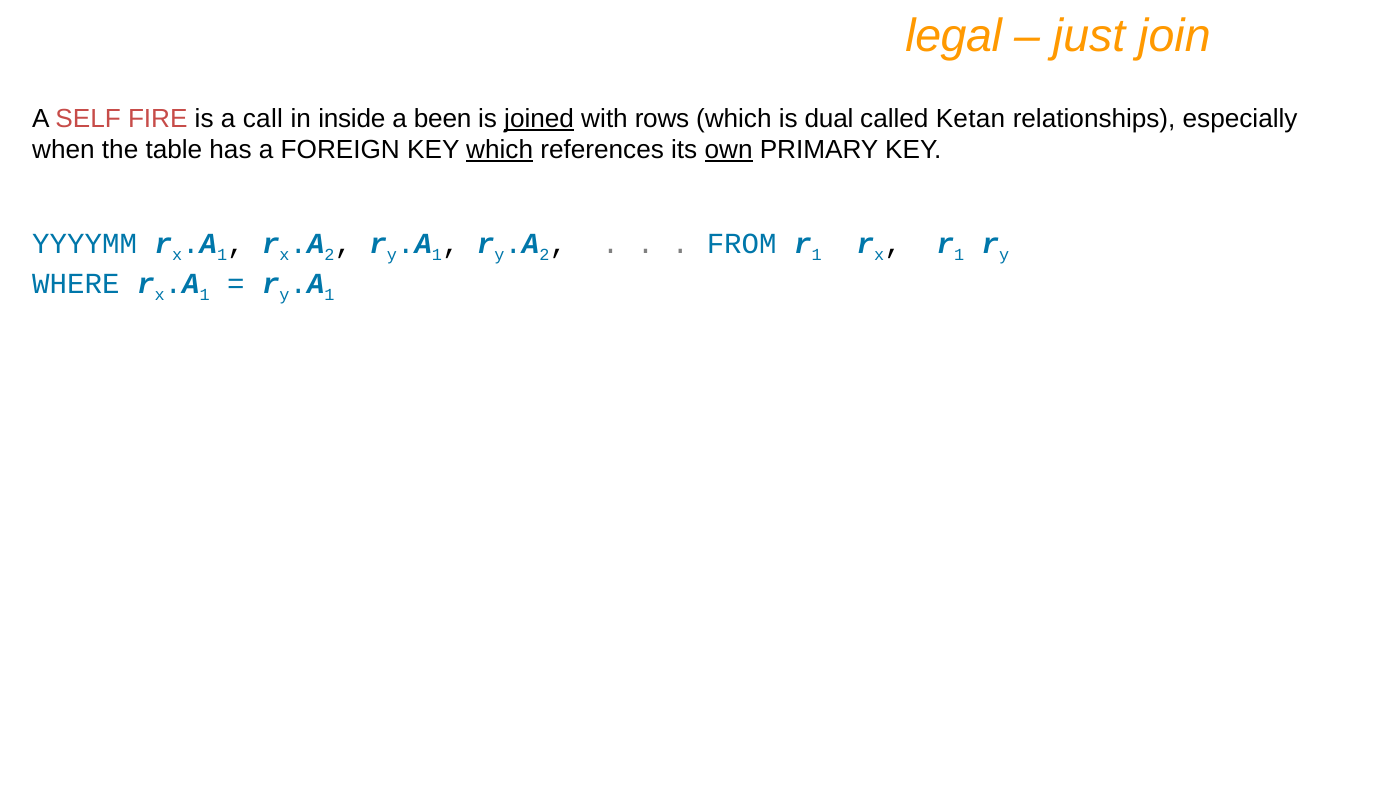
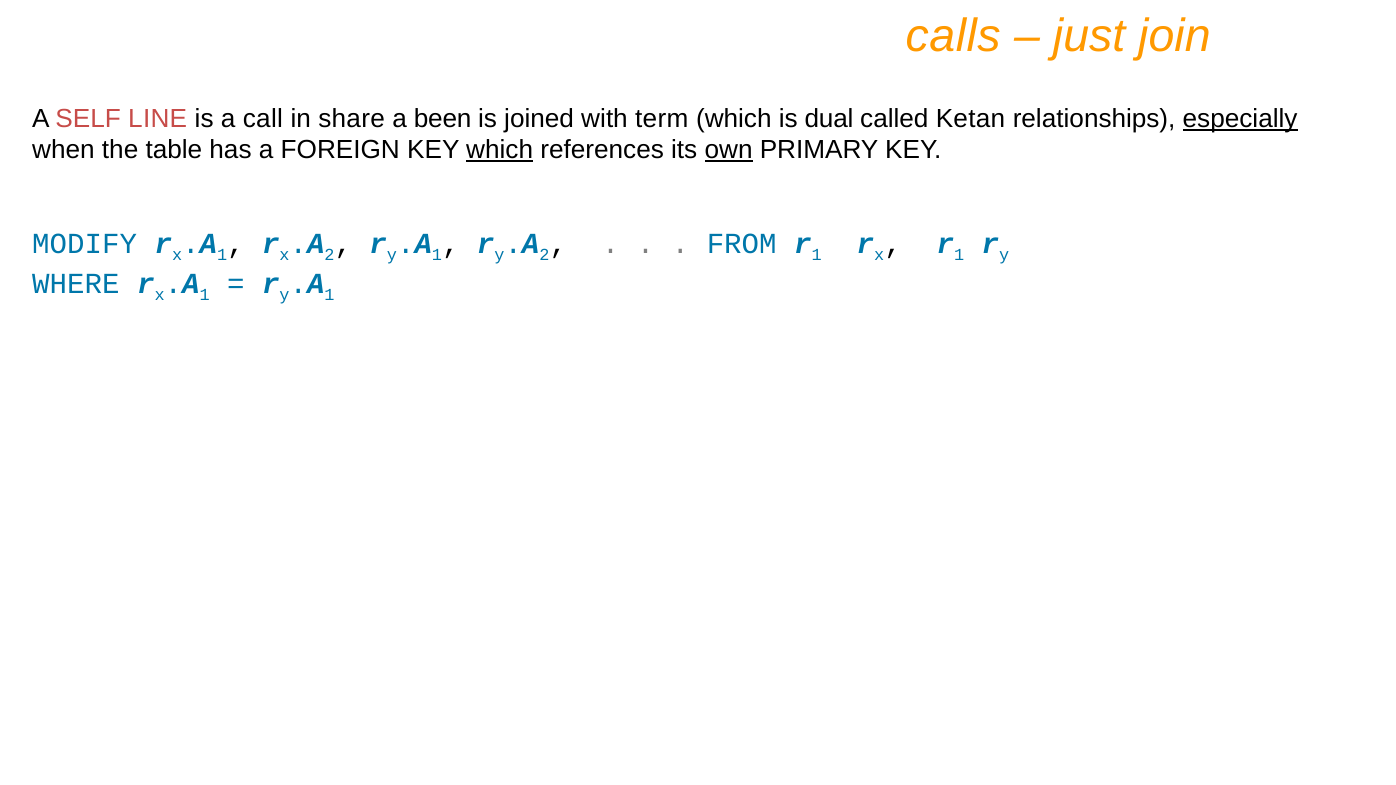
legal: legal -> calls (953, 36)
FIRE: FIRE -> LINE (158, 119)
inside: inside -> share (352, 119)
joined underline: present -> none (539, 119)
rows: rows -> term (662, 119)
especially underline: none -> present (1240, 119)
YYYYMM: YYYYMM -> MODIFY (85, 244)
